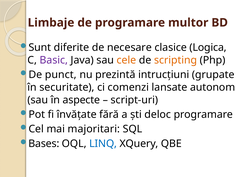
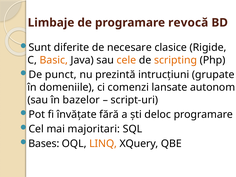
multor: multor -> revocă (188, 23)
Logica: Logica -> Rigide (208, 48)
Basic colour: purple -> orange (54, 60)
securitate: securitate -> domeniile (67, 87)
aspecte: aspecte -> bazelor (81, 100)
LINQ colour: blue -> orange (103, 144)
